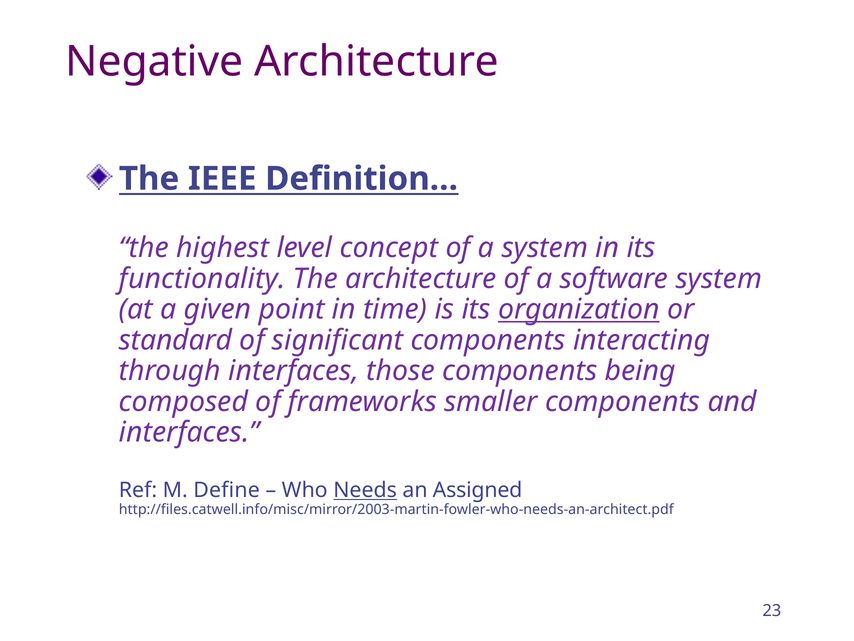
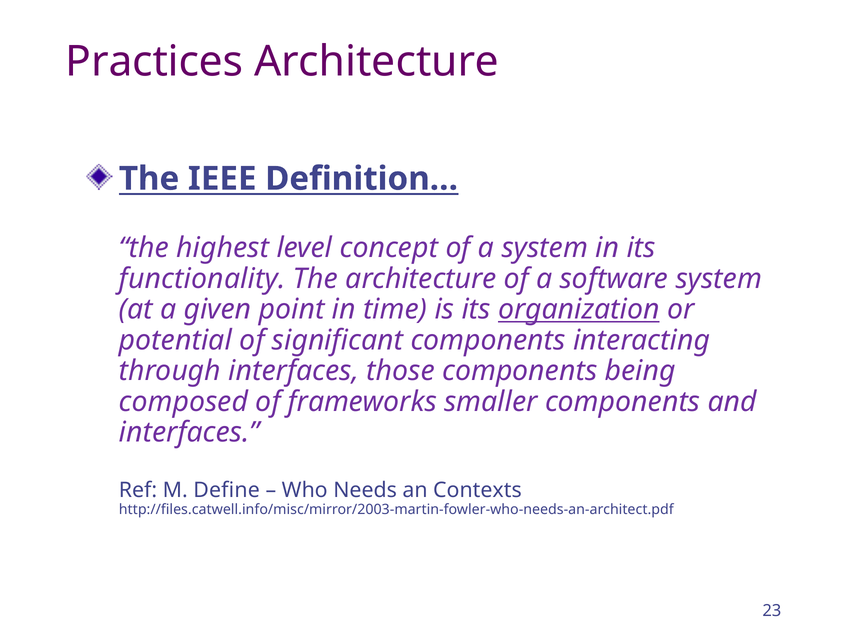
Negative: Negative -> Practices (154, 61)
standard: standard -> potential (175, 340)
Needs underline: present -> none (365, 490)
Assigned: Assigned -> Contexts (477, 490)
